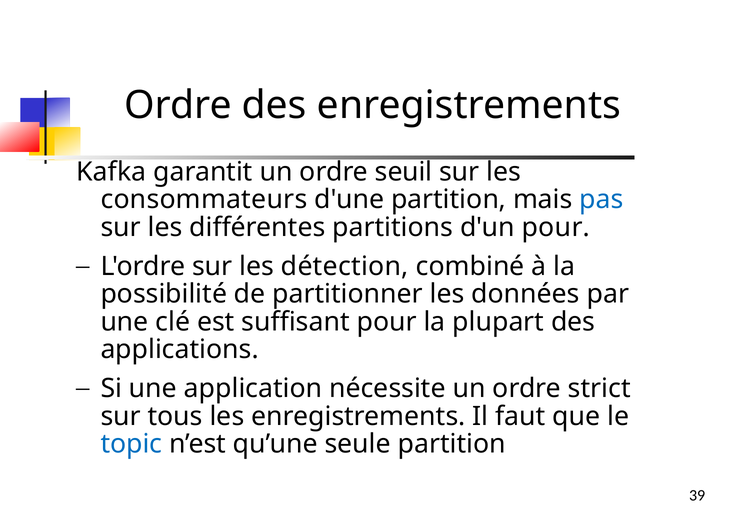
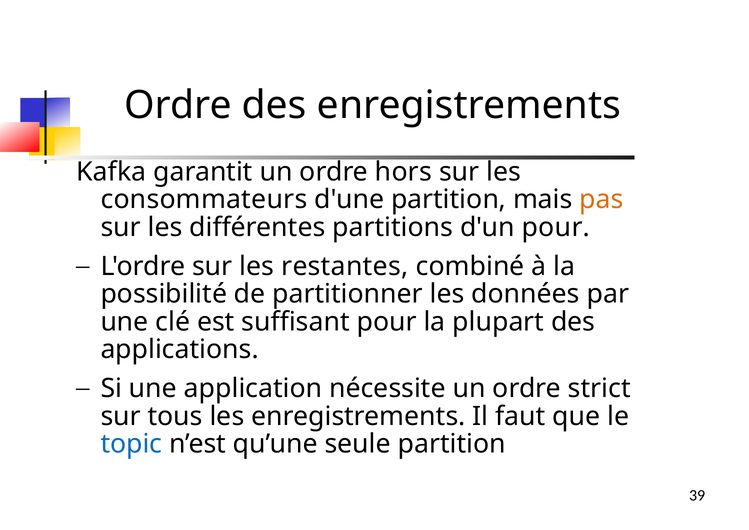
seuil: seuil -> hors (403, 172)
pas colour: blue -> orange (602, 199)
détection: détection -> restantes (345, 266)
